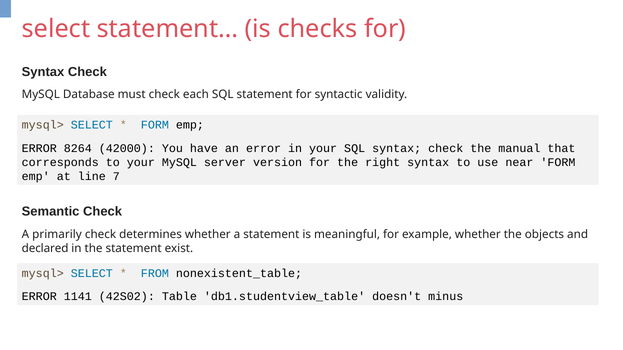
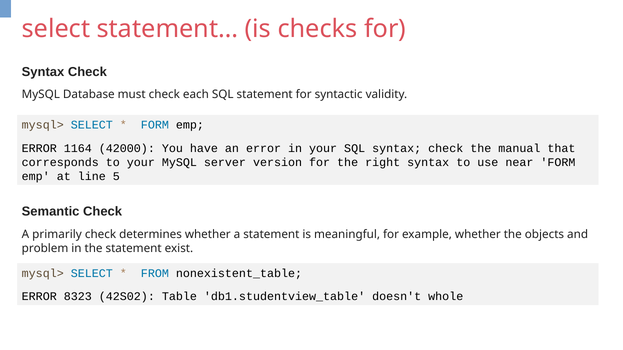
8264: 8264 -> 1164 (78, 149)
7: 7 -> 5 (116, 177)
declared: declared -> problem (45, 248)
1141: 1141 -> 8323 (78, 297)
minus: minus -> whole (446, 297)
